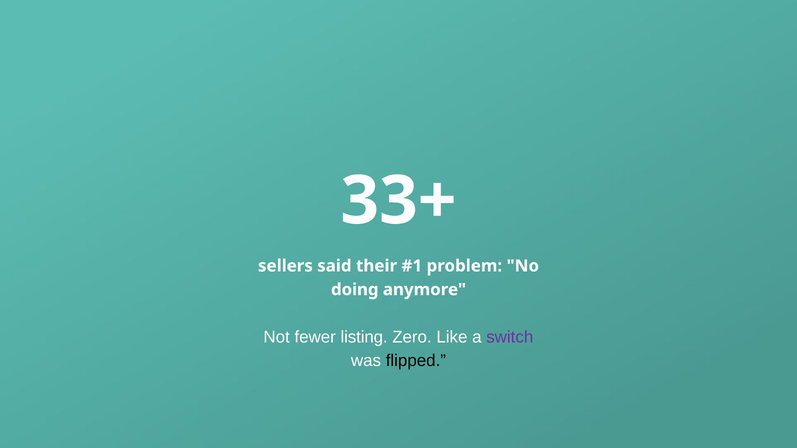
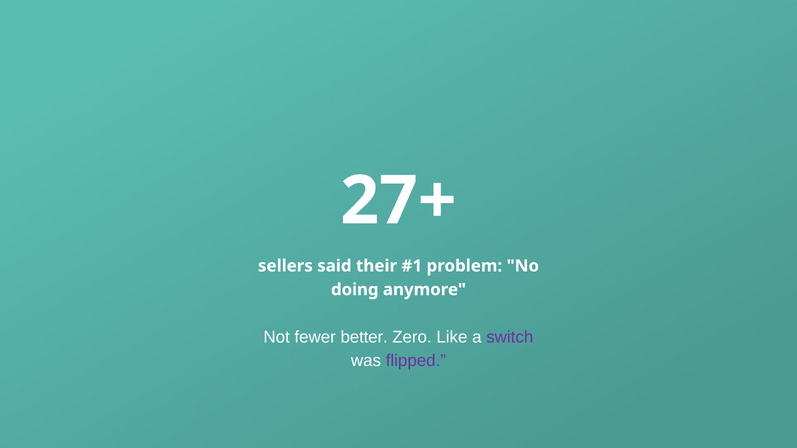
33+: 33+ -> 27+ (398, 201)
listing: listing -> better (364, 337)
flipped colour: black -> purple (416, 361)
